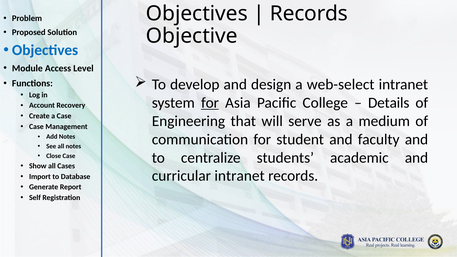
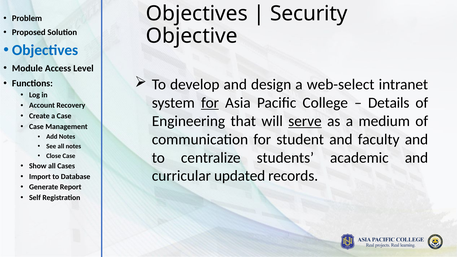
Records: Records -> Security (309, 13)
serve underline: none -> present (305, 121)
curricular intranet: intranet -> updated (240, 176)
